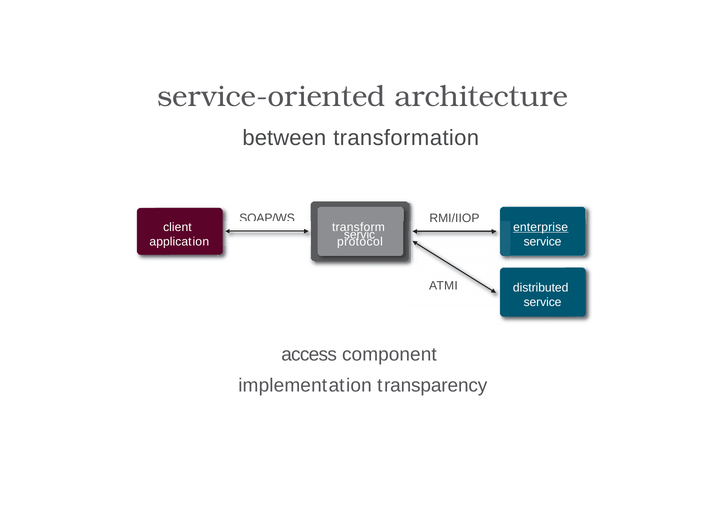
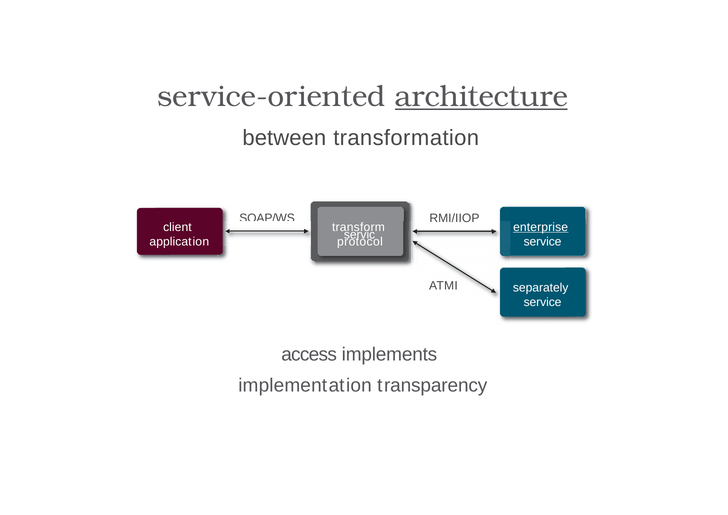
architecture underline: none -> present (481, 96)
distributed: distributed -> separately (541, 288)
component: component -> implements (389, 354)
